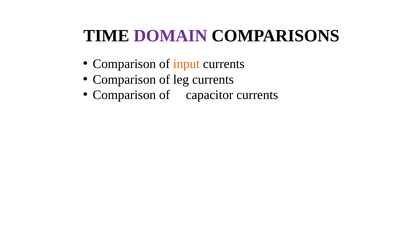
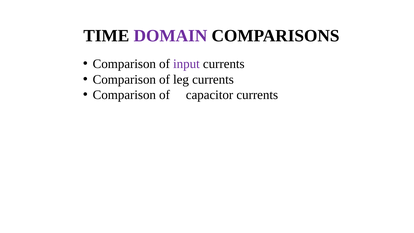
input colour: orange -> purple (186, 64)
